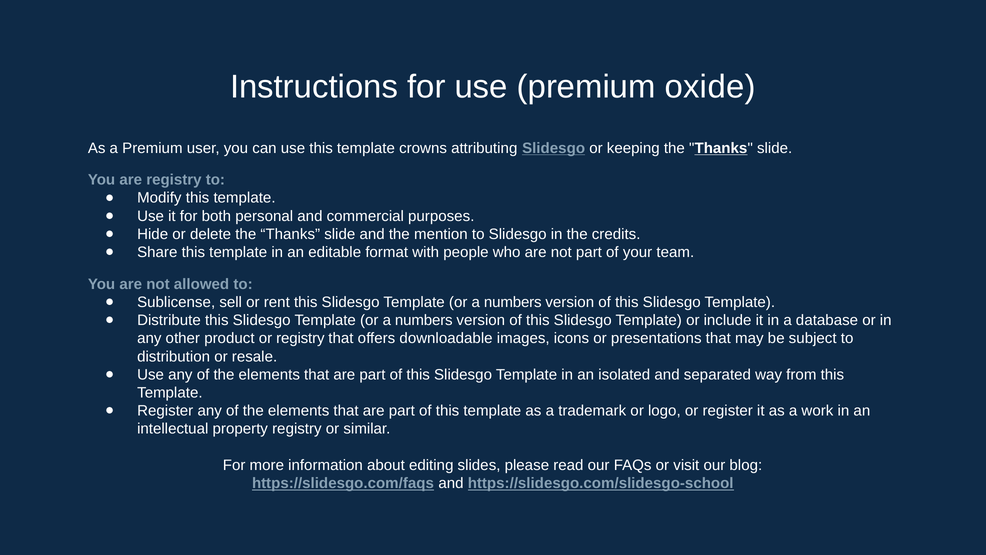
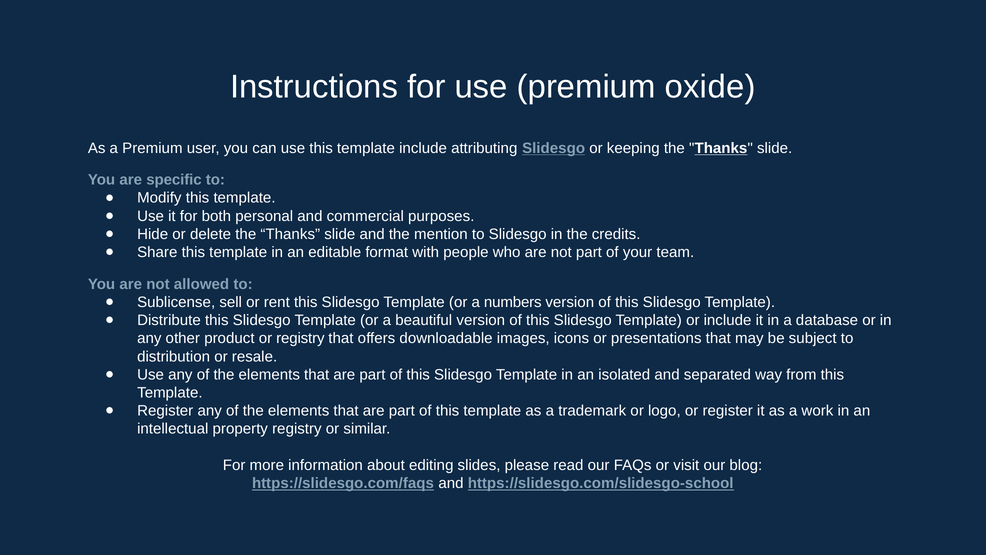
template crowns: crowns -> include (423, 148)
are registry: registry -> specific (174, 180)
numbers: numbers -> beautiful (424, 320)
